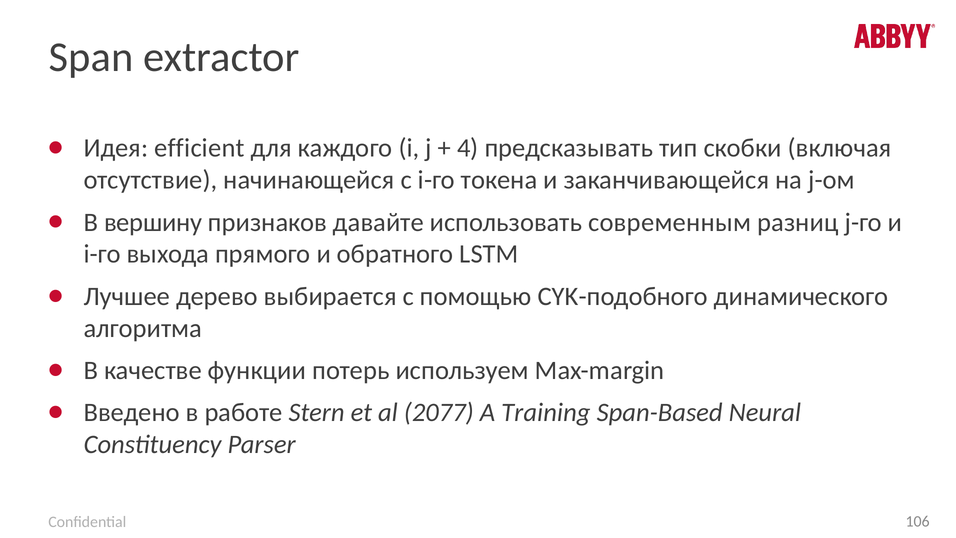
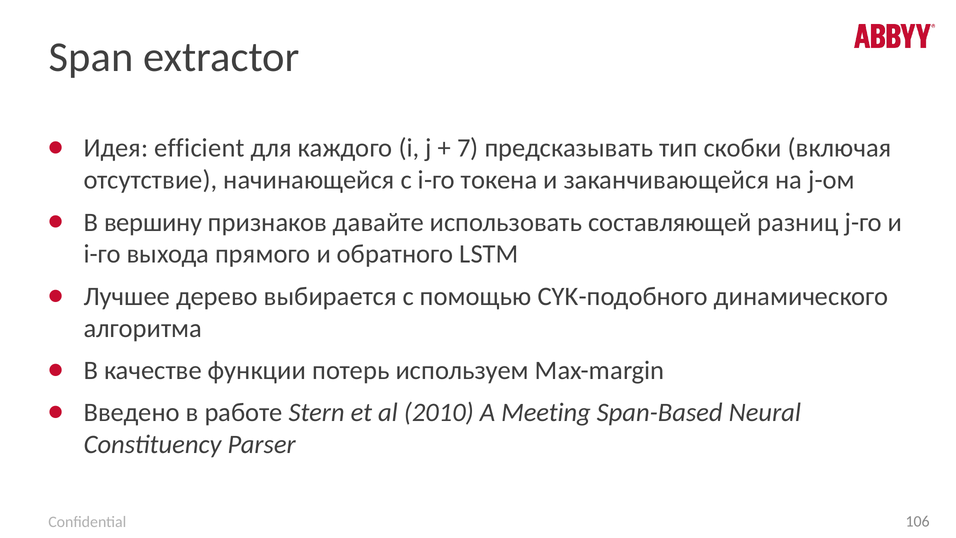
4: 4 -> 7 (468, 148)
современным: современным -> составляющей (670, 222)
2077: 2077 -> 2010 (439, 412)
Training: Training -> Meeting (546, 412)
